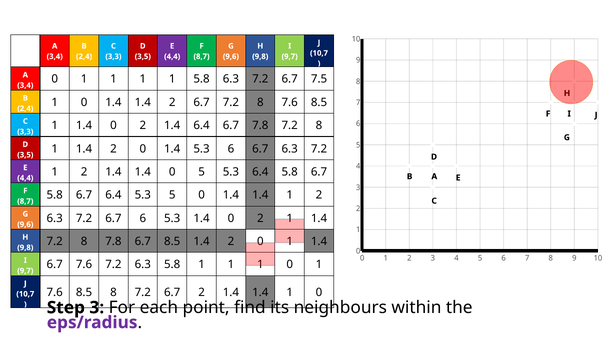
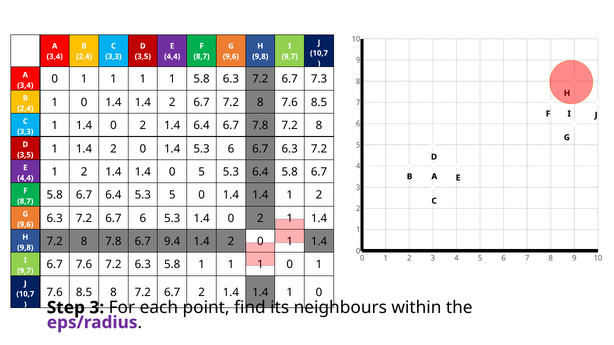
7.5: 7.5 -> 7.3 (319, 79)
6.7 8.5: 8.5 -> 9.4 (172, 242)
